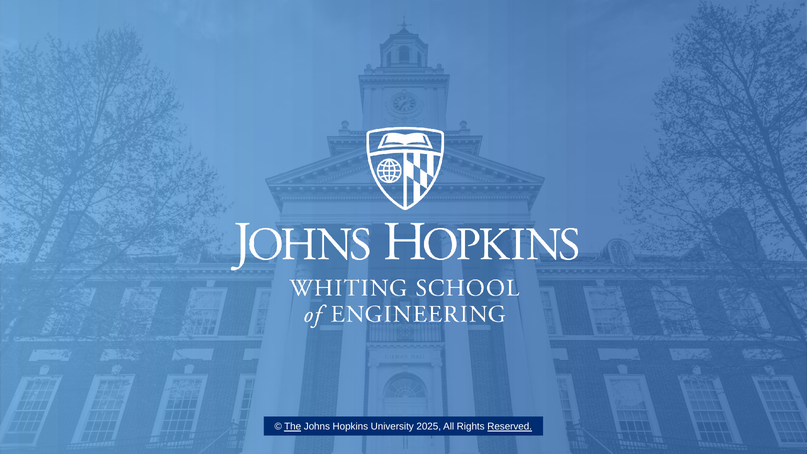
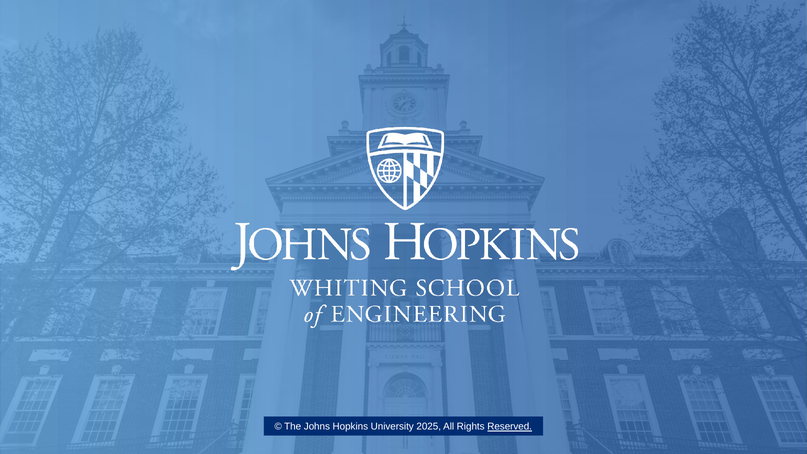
The underline: present -> none (293, 427)
